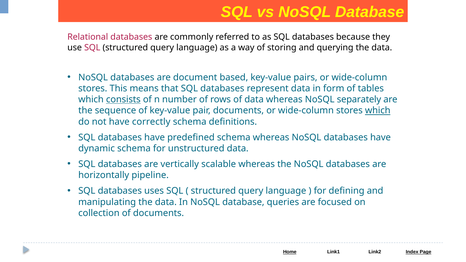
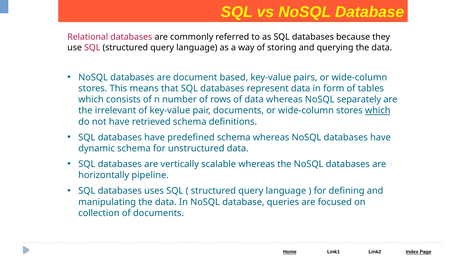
consists underline: present -> none (123, 100)
sequence: sequence -> irrelevant (116, 111)
correctly: correctly -> retrieved (151, 122)
